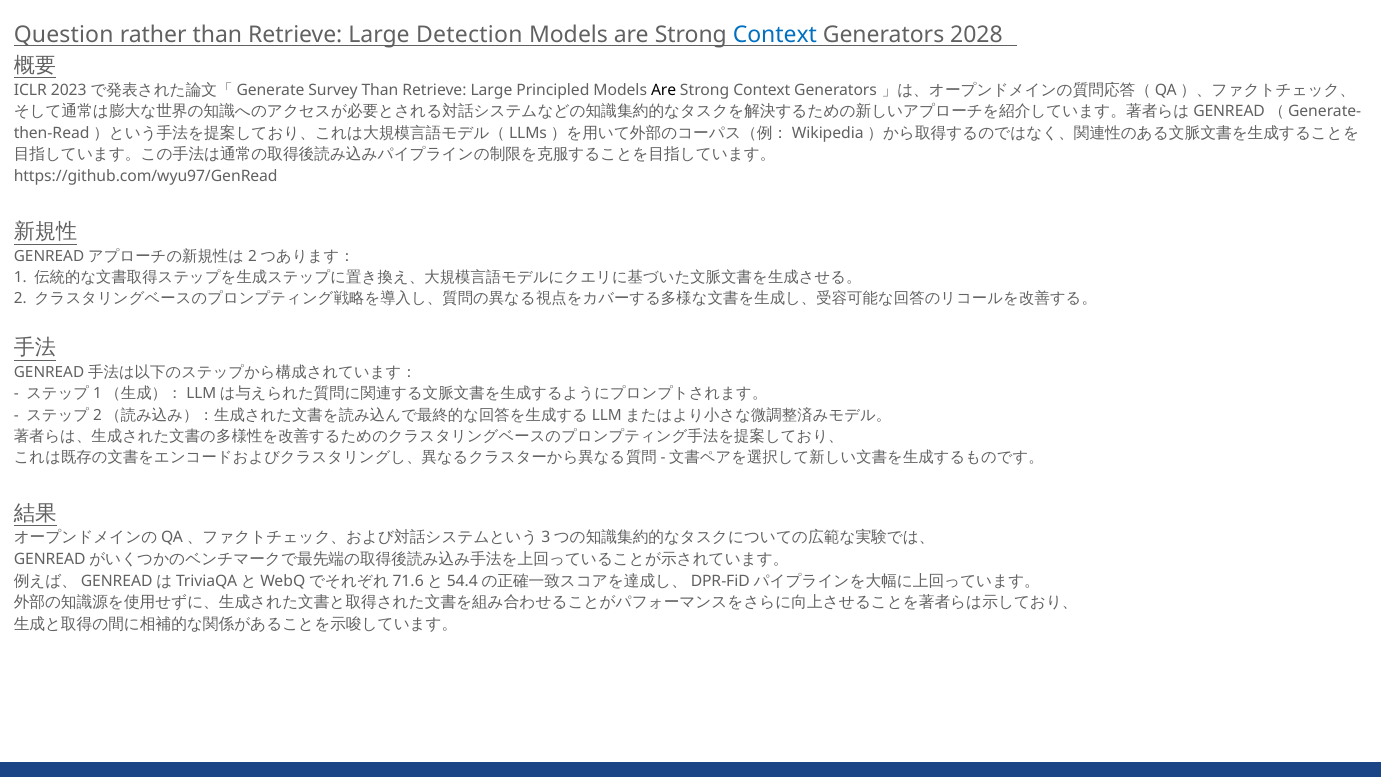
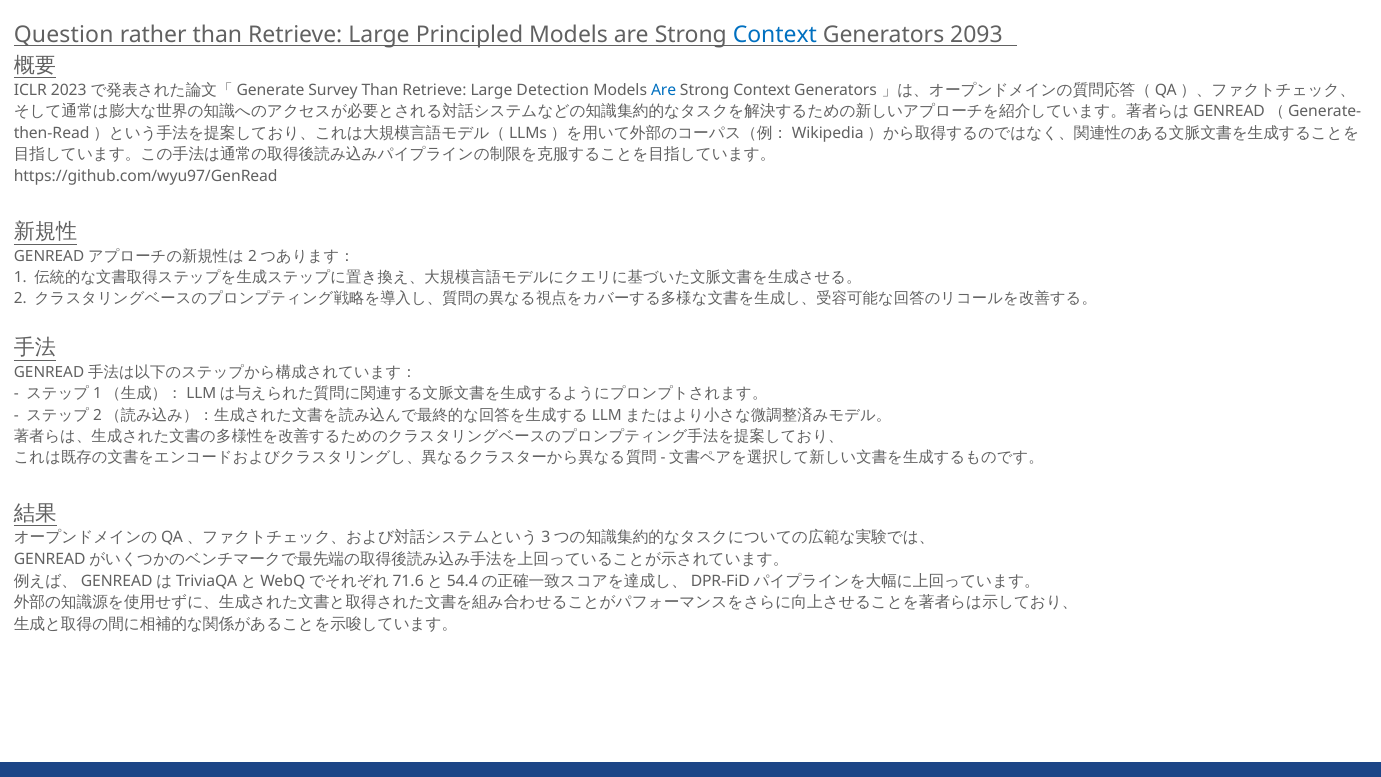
Detection: Detection -> Principled (469, 35)
2028: 2028 -> 2093 (976, 35)
Principled: Principled -> Detection (553, 90)
Are colour: black -> blue (664, 90)
